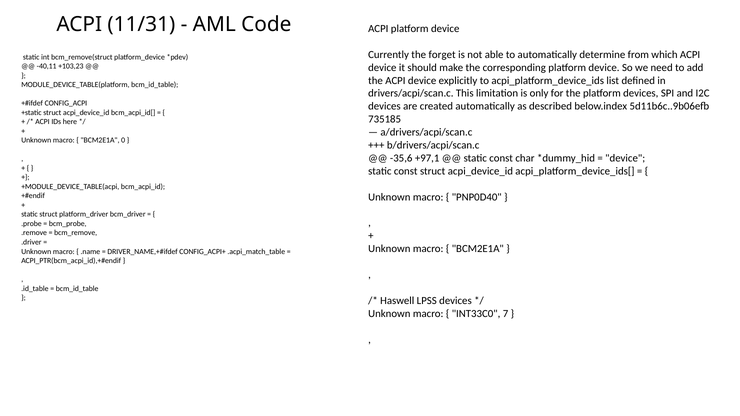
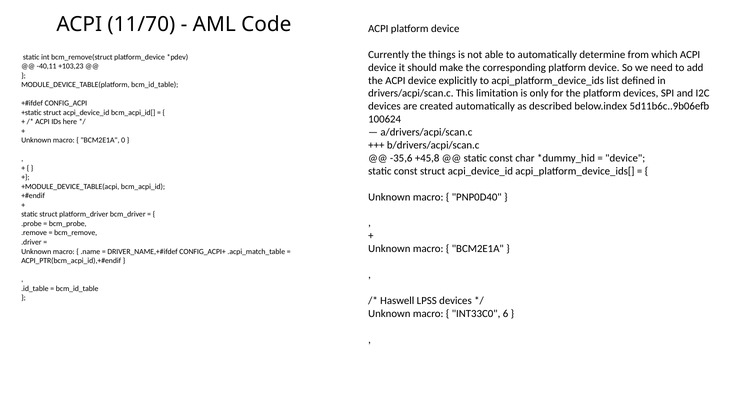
11/31: 11/31 -> 11/70 (141, 25)
forget: forget -> things (442, 55)
735185: 735185 -> 100624 (385, 119)
+97,1: +97,1 -> +45,8 (427, 158)
7: 7 -> 6 (506, 314)
